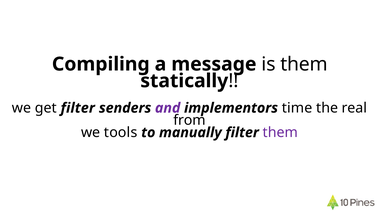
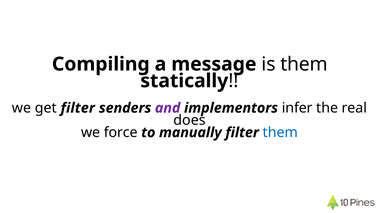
time: time -> infer (297, 108)
from: from -> does (190, 120)
tools: tools -> force (121, 133)
them colour: purple -> blue (280, 133)
